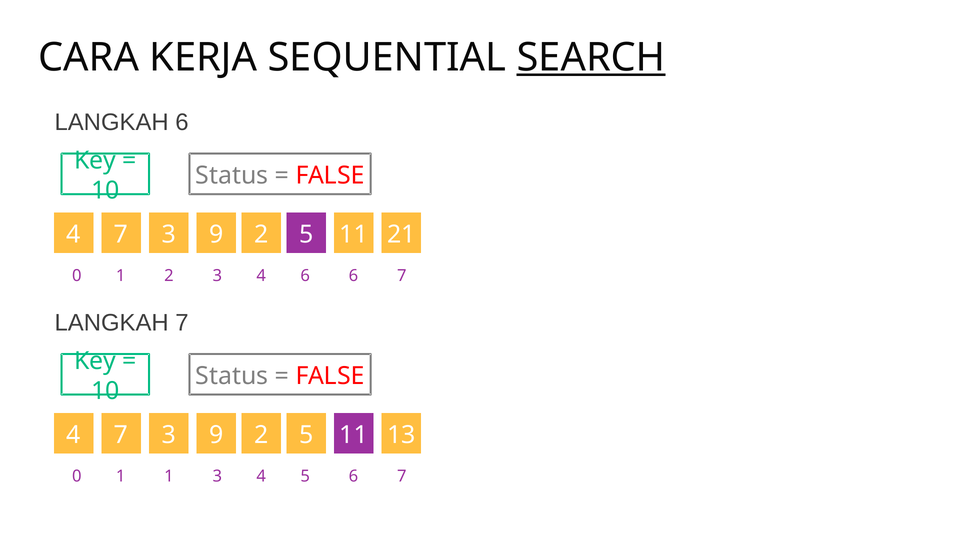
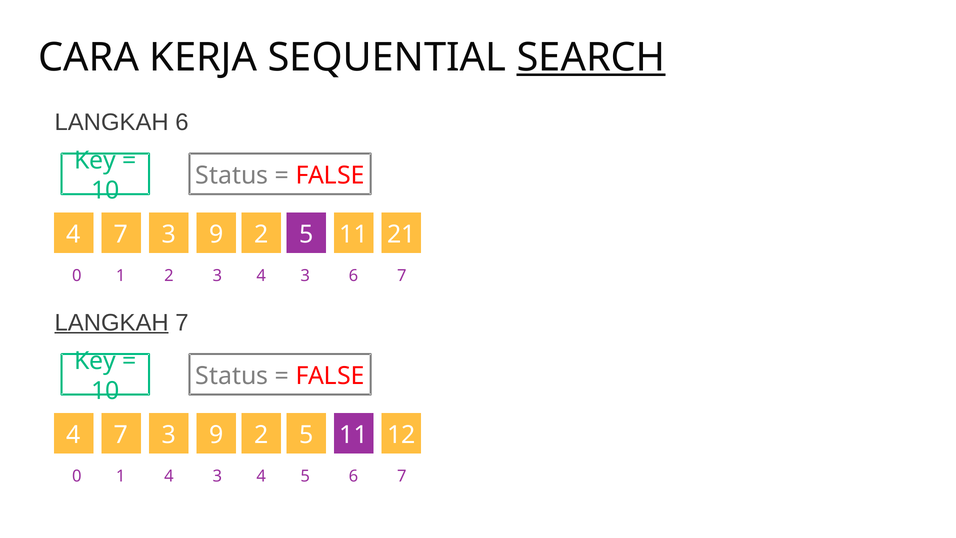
3 4 6: 6 -> 3 (305, 276)
LANGKAH underline: none -> present (112, 323)
13: 13 -> 12 (401, 435)
1 1: 1 -> 4 (169, 476)
